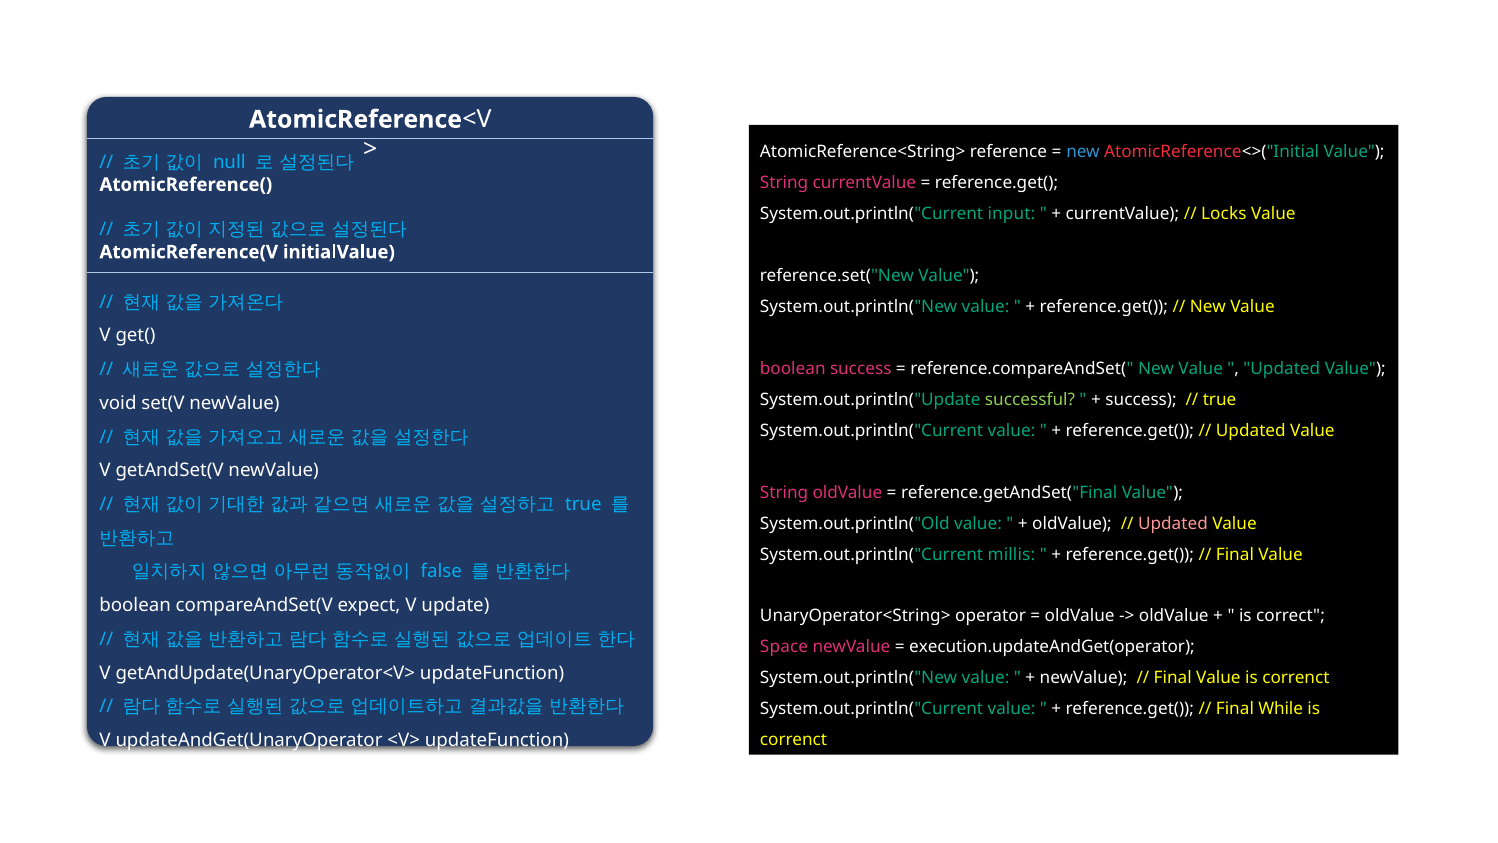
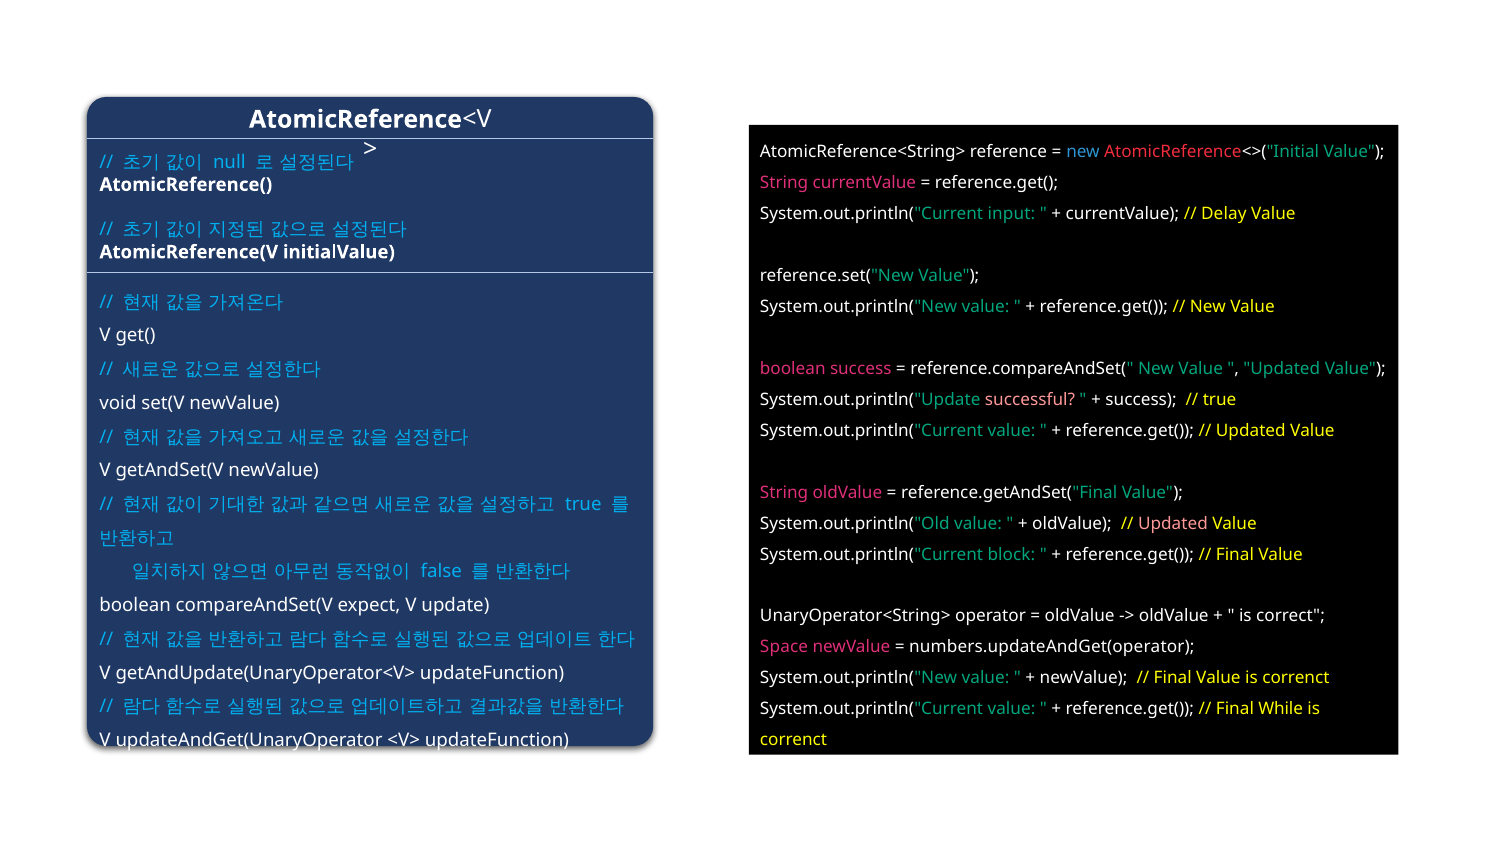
Locks: Locks -> Delay (1224, 214)
successful colour: light green -> pink (1030, 400)
millis: millis -> block (1011, 554)
execution.updateAndGet(operator: execution.updateAndGet(operator -> numbers.updateAndGet(operator (1052, 647)
